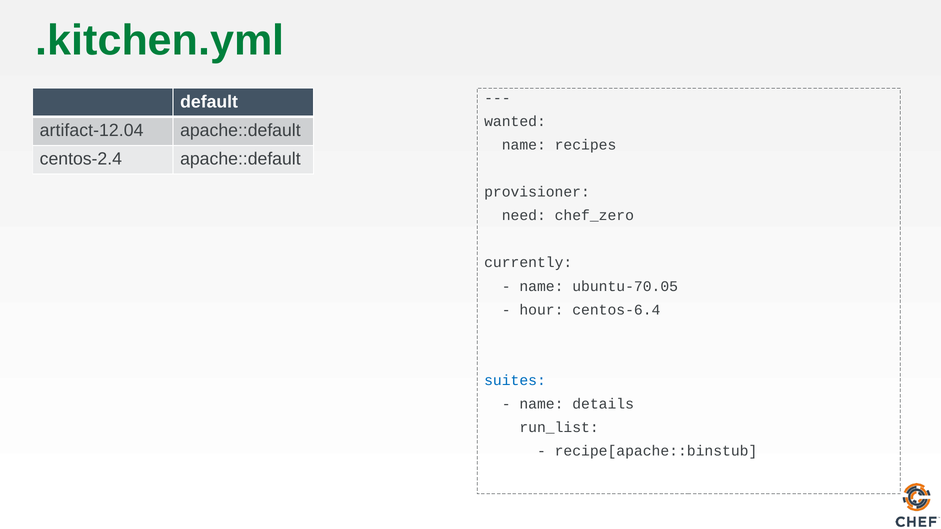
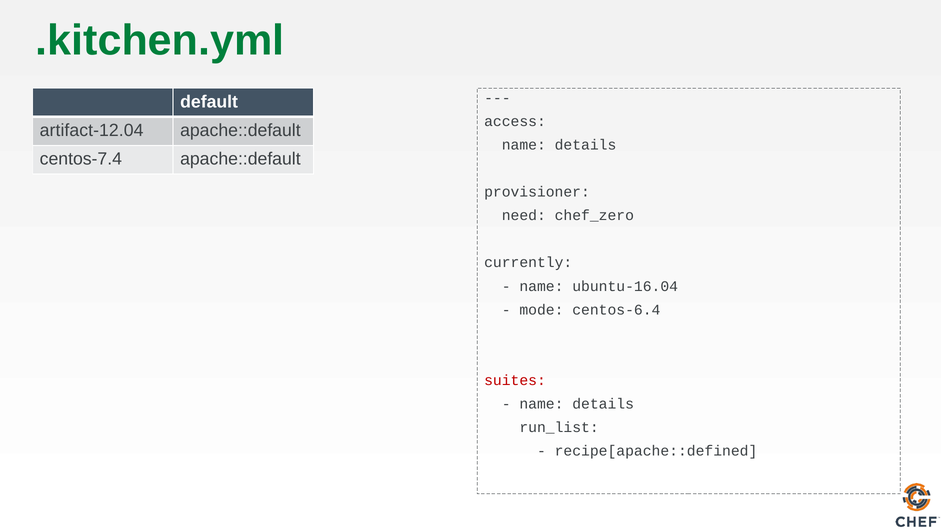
wanted: wanted -> access (515, 122)
recipes: recipes -> details (585, 145)
centos-2.4: centos-2.4 -> centos-7.4 (81, 159)
ubuntu-70.05: ubuntu-70.05 -> ubuntu-16.04 (625, 286)
hour: hour -> mode (541, 310)
suites colour: blue -> red (515, 380)
recipe[apache::binstub: recipe[apache::binstub -> recipe[apache::defined (656, 451)
